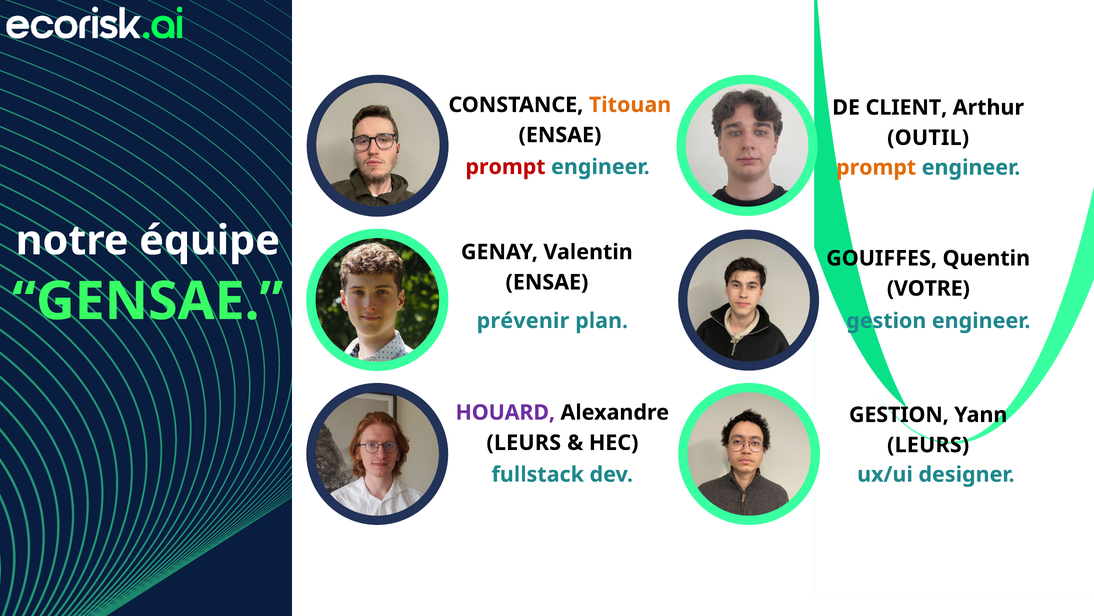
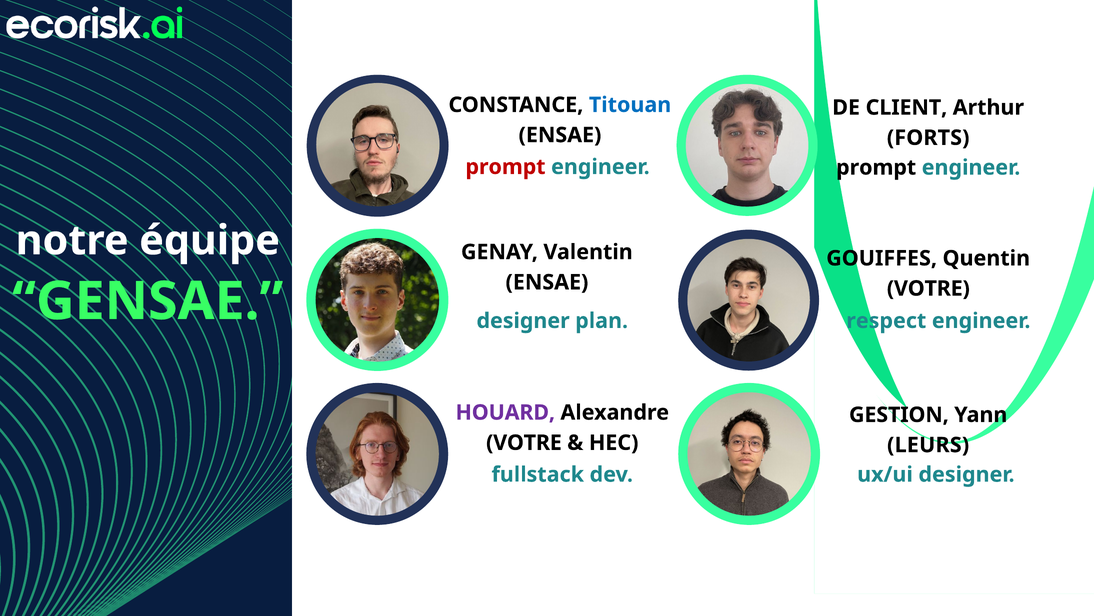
Titouan colour: orange -> blue (630, 105)
OUTIL: OUTIL -> FORTS (928, 138)
prompt colour: orange -> black (876, 167)
prévenir: prévenir -> designer (523, 321)
gestion: gestion -> respect (886, 321)
LEURS: LEURS -> VOTRE (524, 442)
